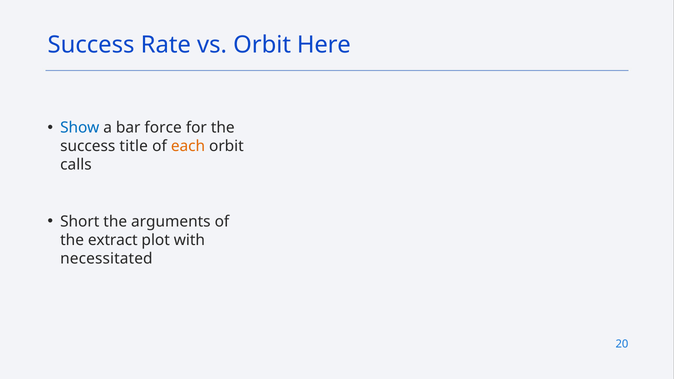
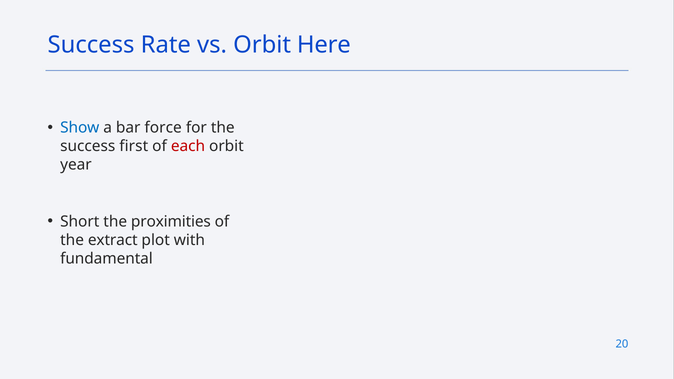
title: title -> first (134, 146)
each colour: orange -> red (188, 146)
calls: calls -> year (76, 165)
arguments: arguments -> proximities (171, 222)
necessitated: necessitated -> fundamental (106, 259)
